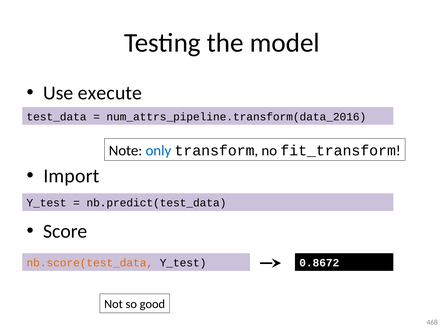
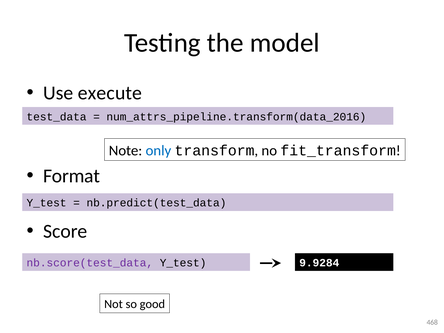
Import: Import -> Format (72, 176)
nb.score(test_data colour: orange -> purple (90, 263)
0.8672: 0.8672 -> 9.9284 (319, 263)
